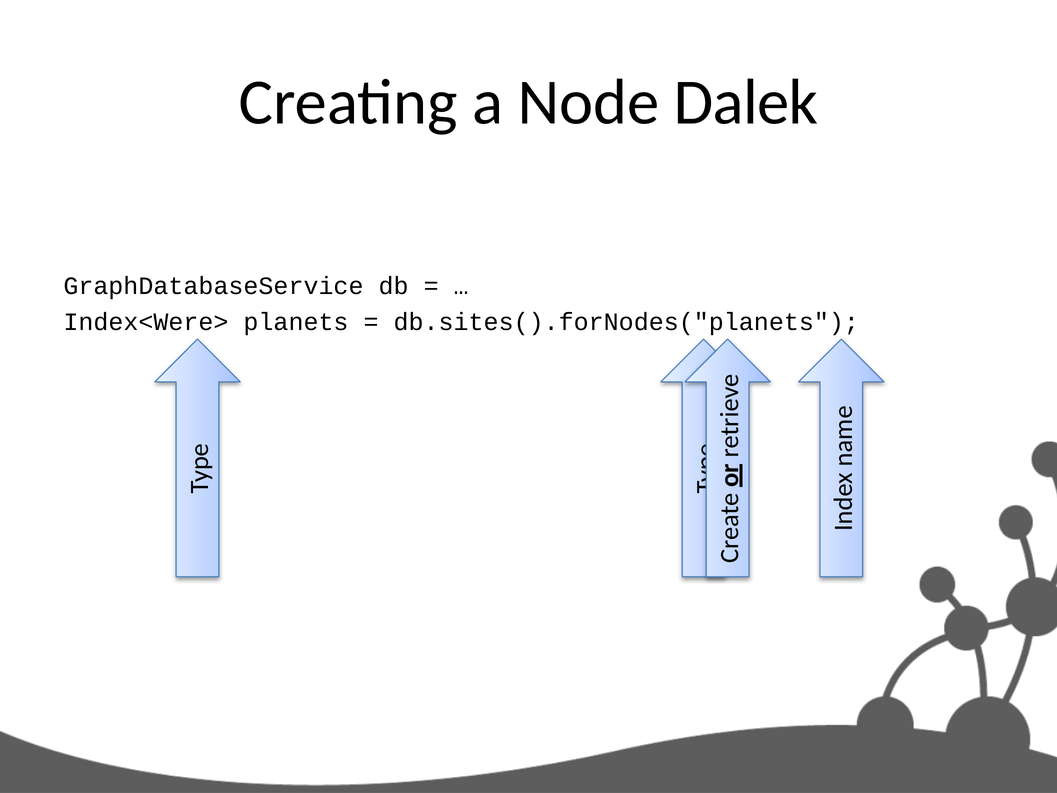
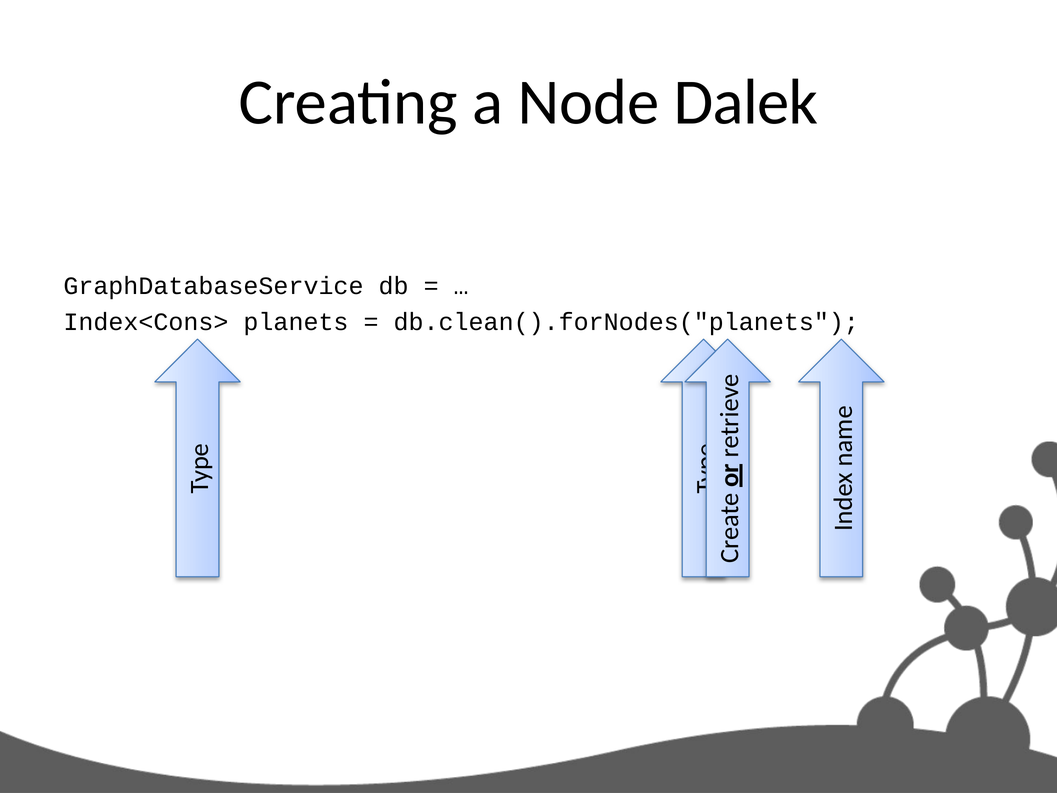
Index<Were>: Index<Were> -> Index<Cons> (146, 322)
db.sites().forNodes("planets: db.sites().forNodes("planets -> db.clean().forNodes("planets (626, 322)
